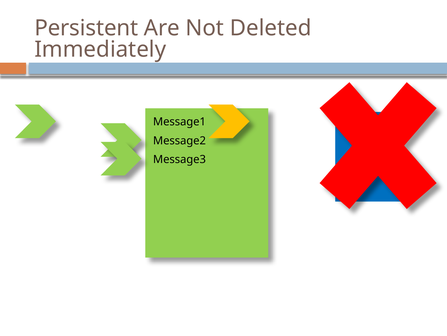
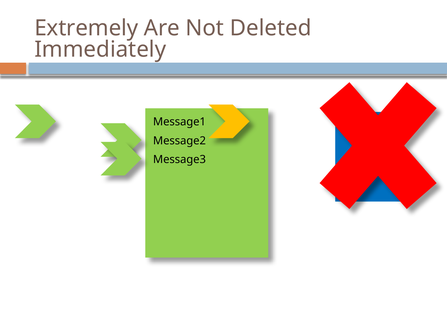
Persistent: Persistent -> Extremely (86, 28)
